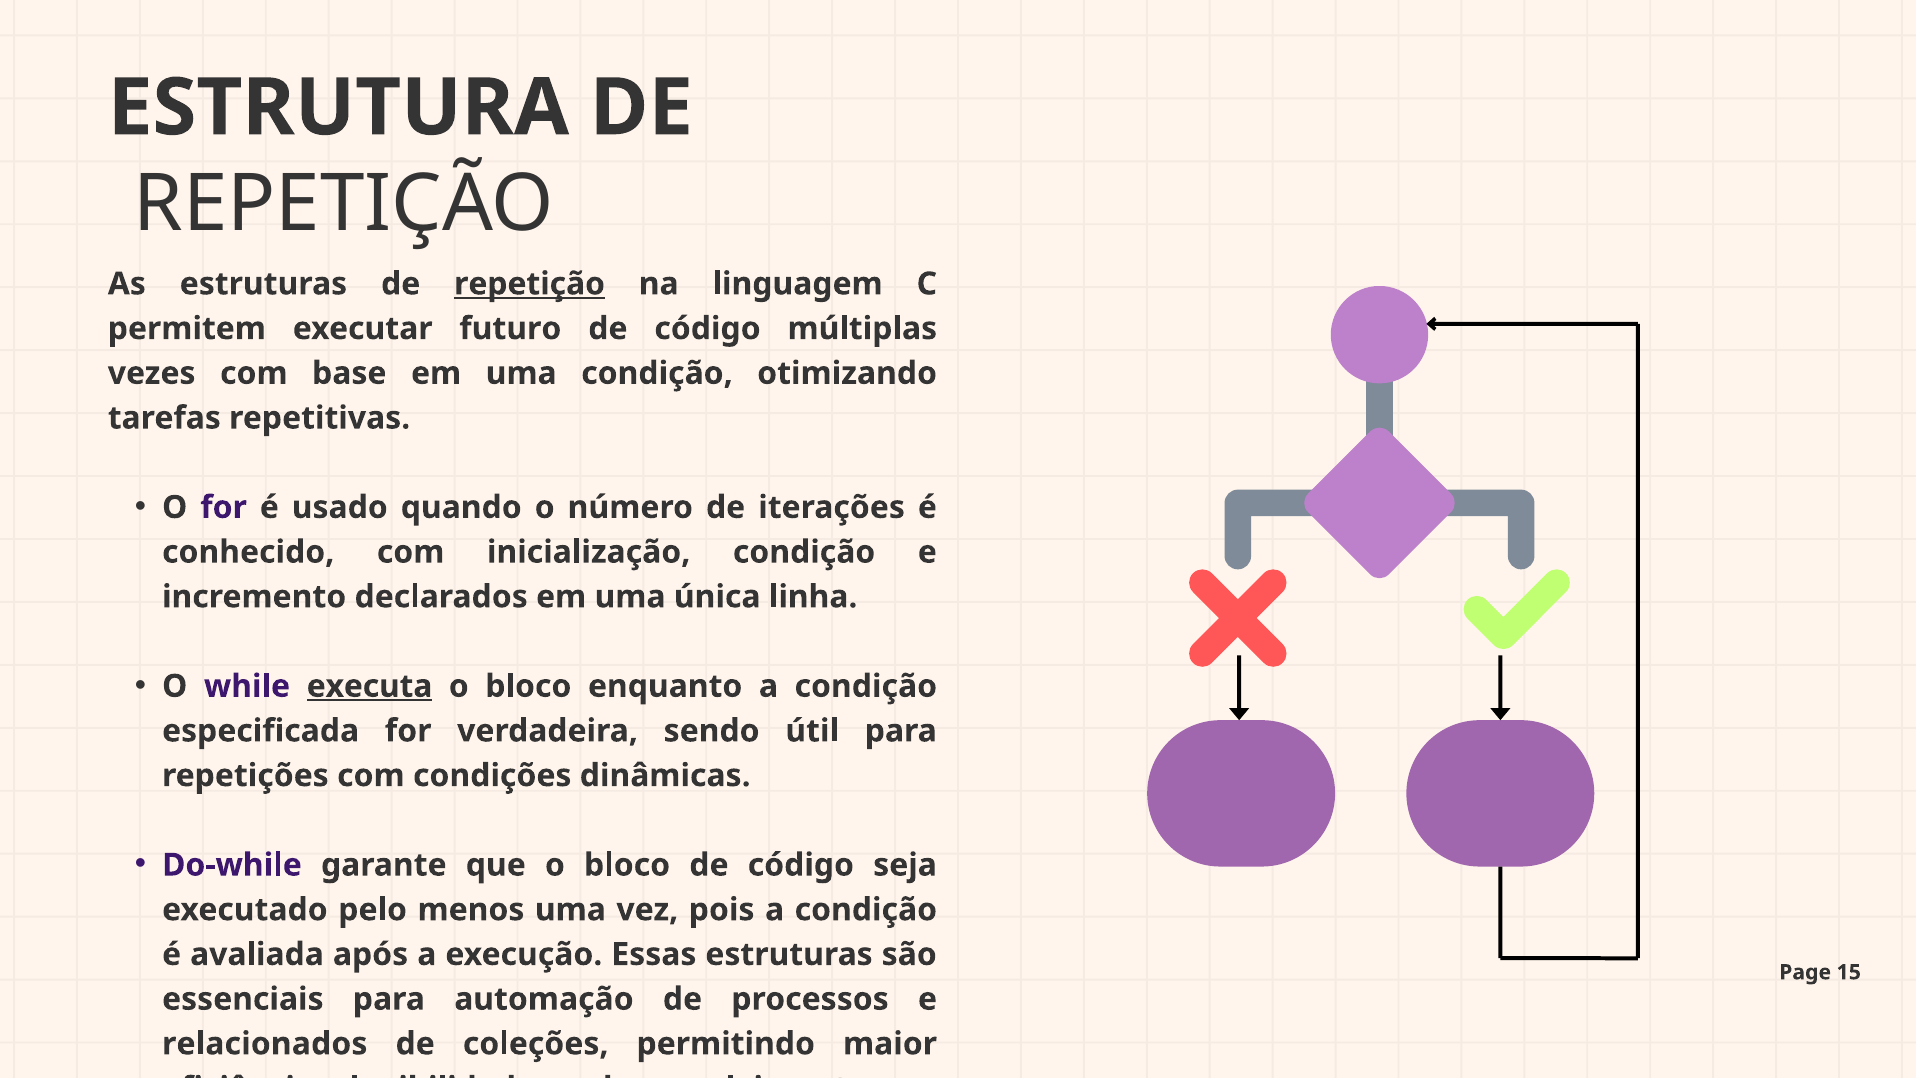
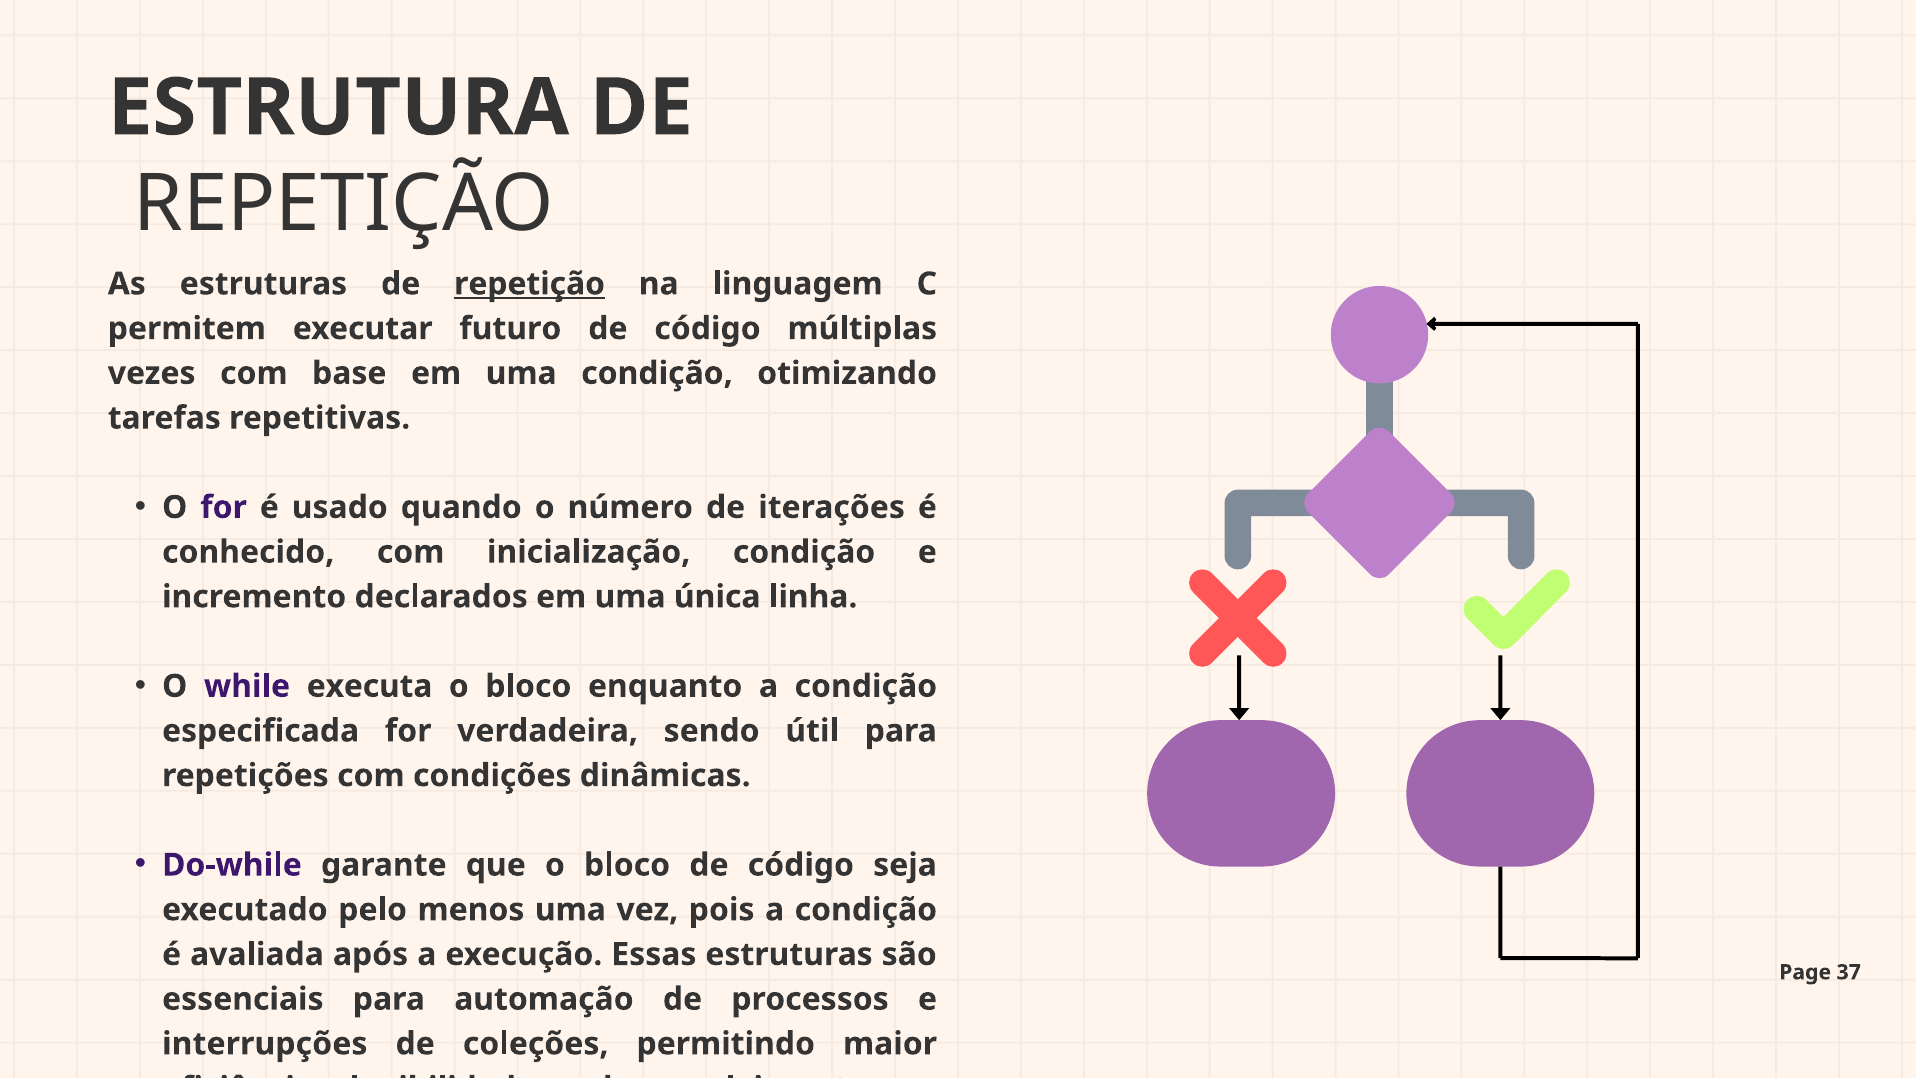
executa underline: present -> none (370, 686)
15: 15 -> 37 (1849, 972)
relacionados: relacionados -> interrupções (265, 1044)
